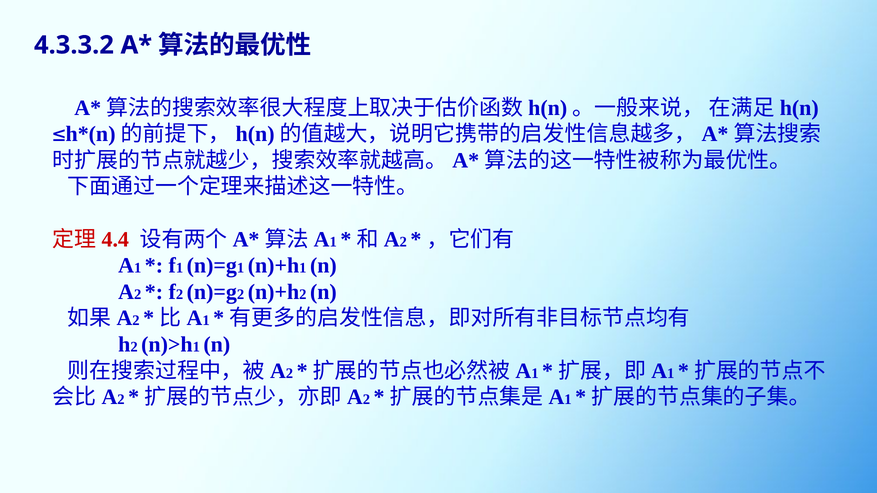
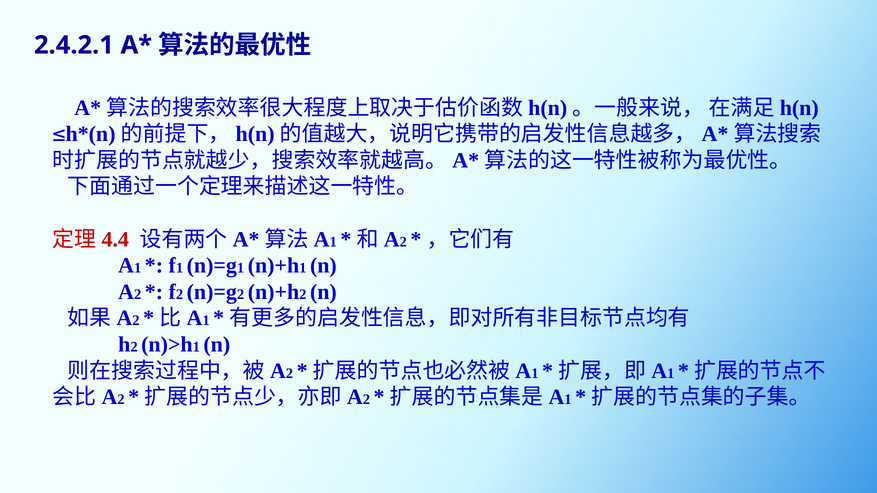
4.3.3.2: 4.3.3.2 -> 2.4.2.1 (74, 45)
